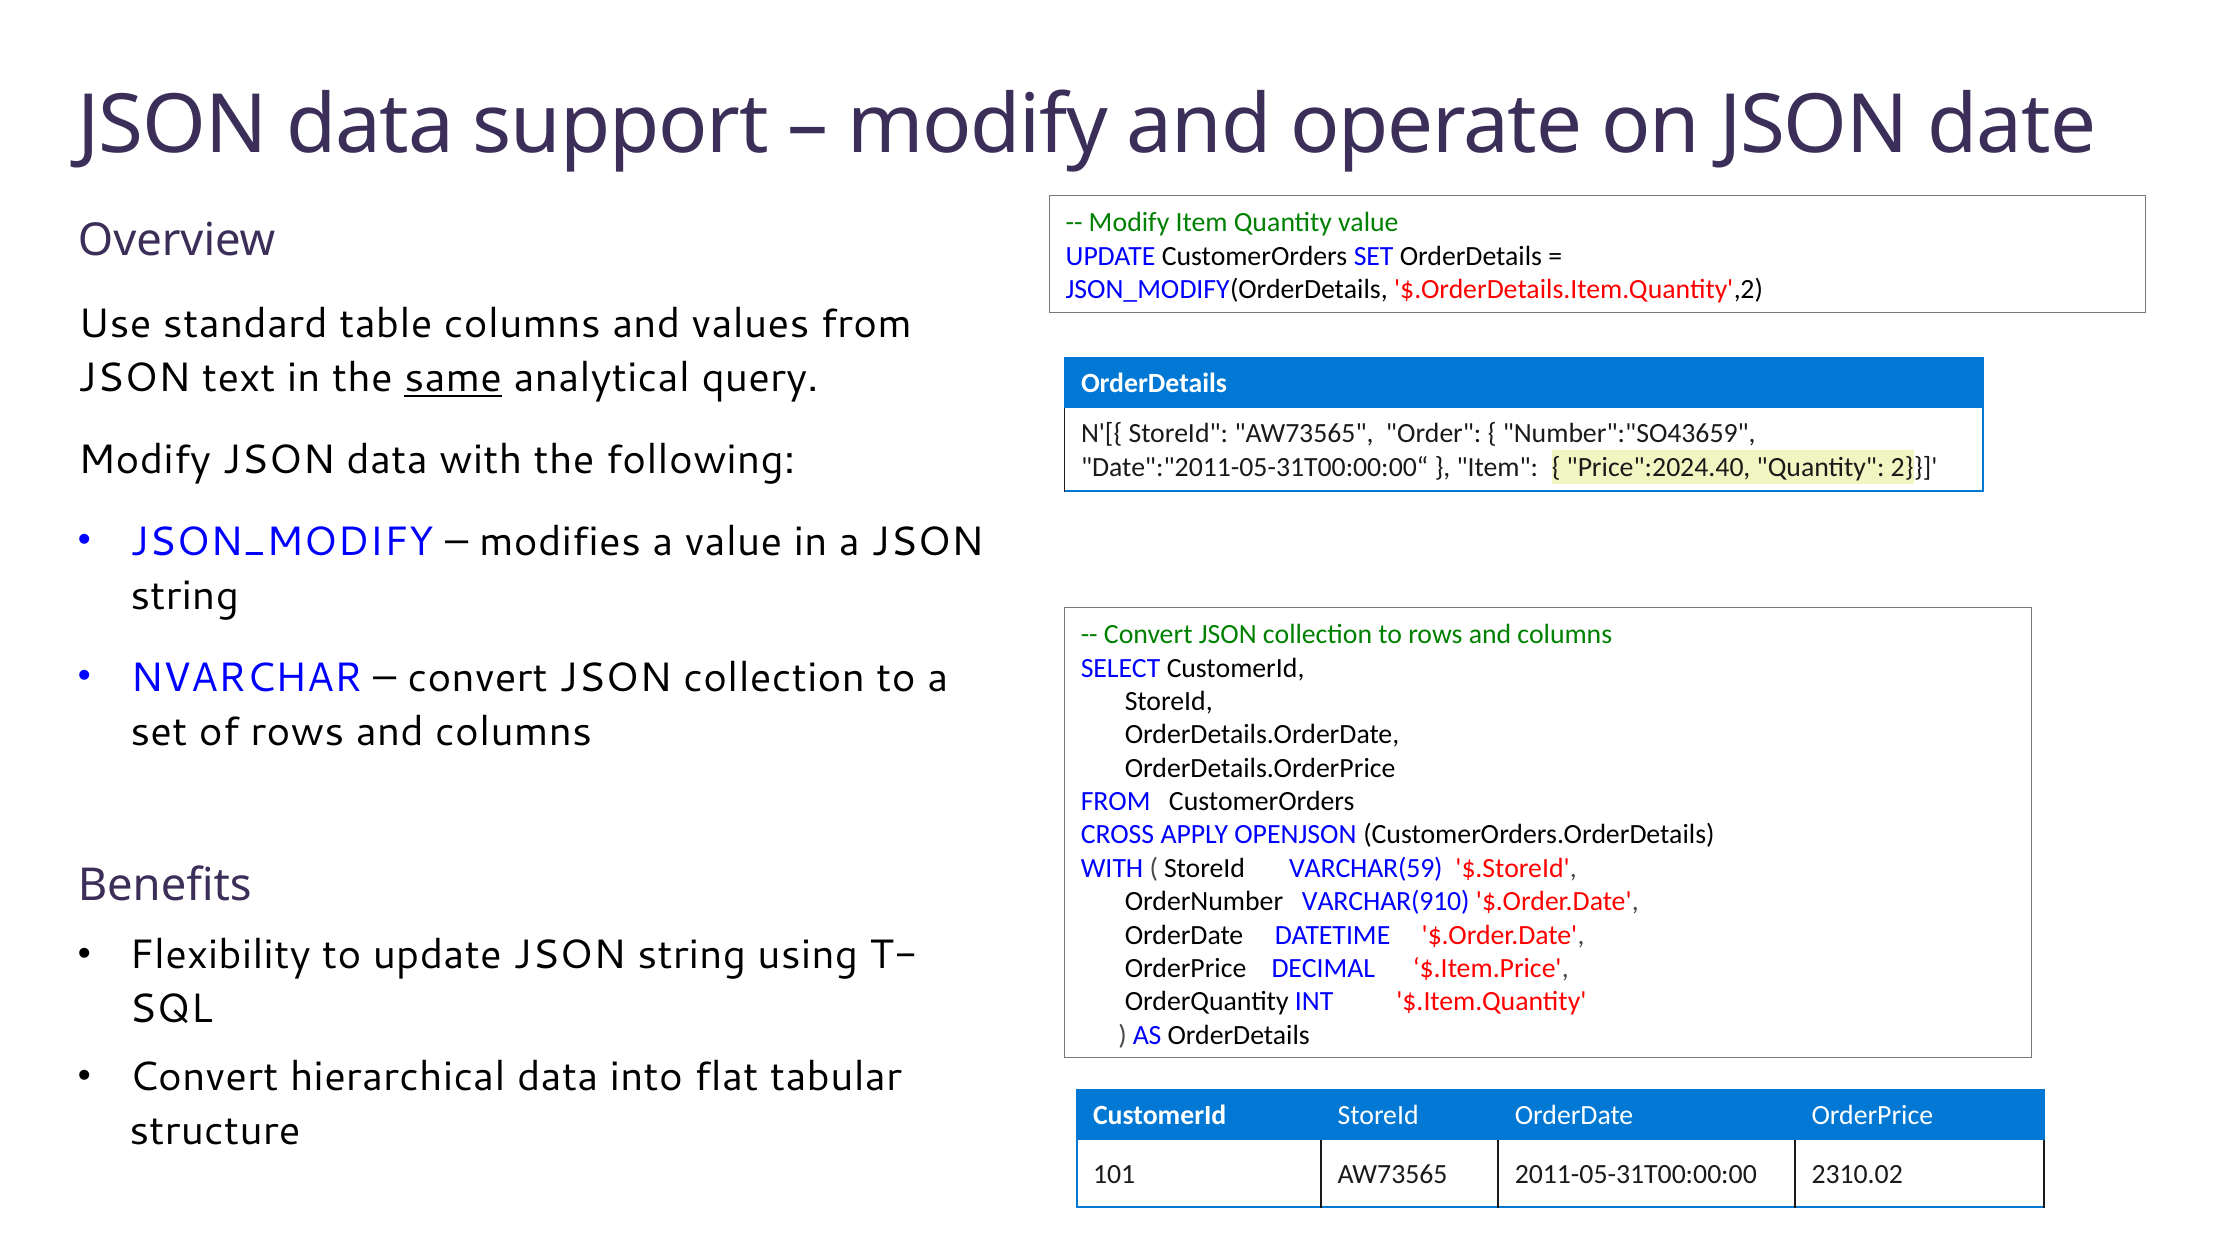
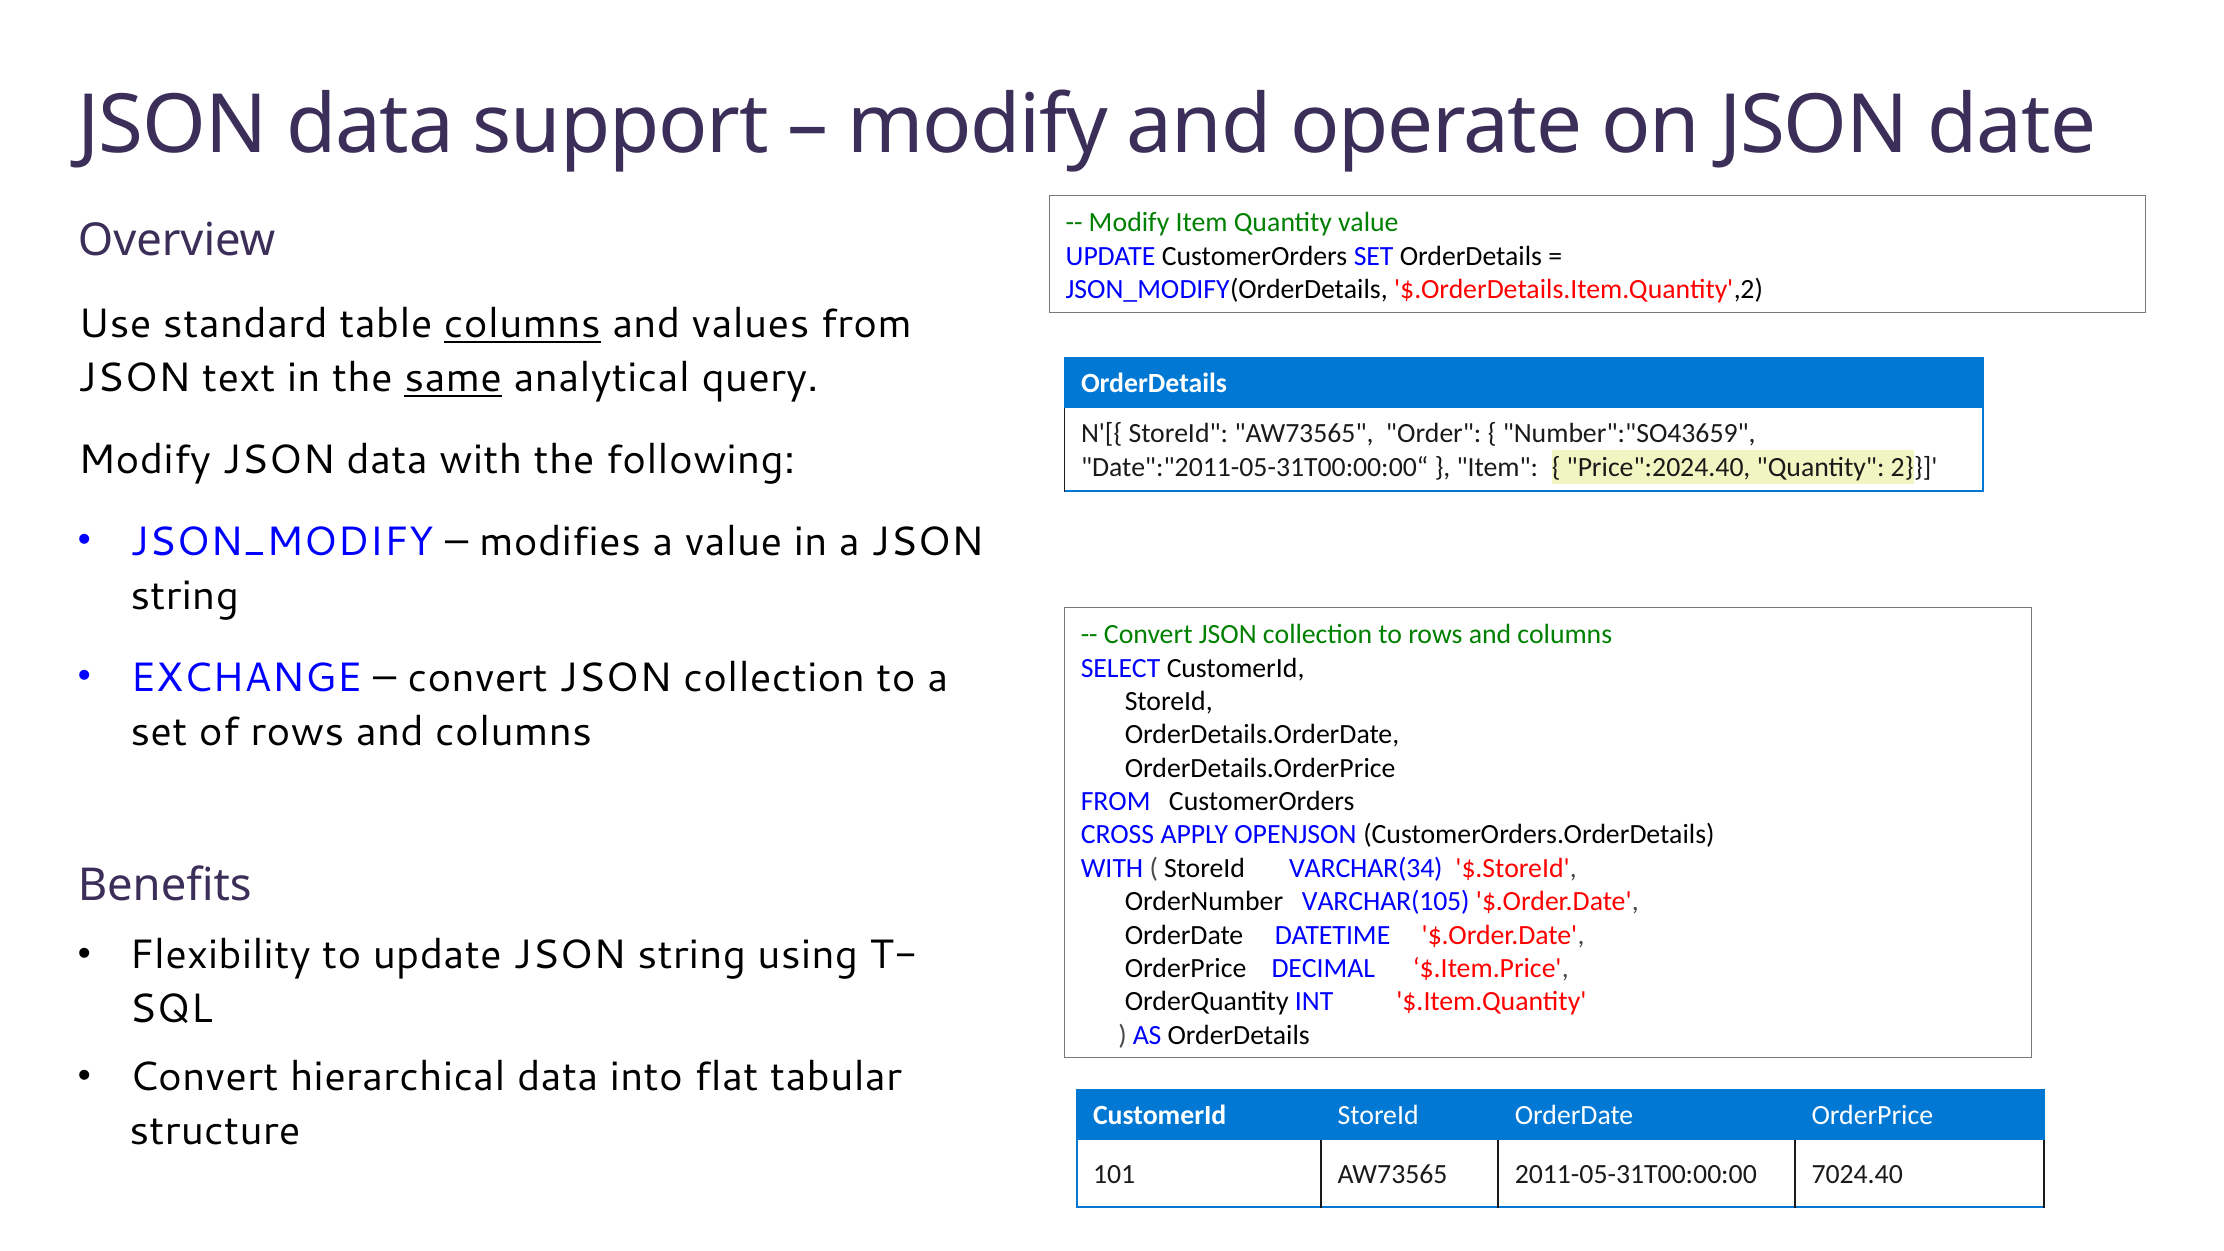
columns underline: none -> present (522, 324)
NVARCHAR: NVARCHAR -> EXCHANGE (246, 678)
VARCHAR(59: VARCHAR(59 -> VARCHAR(34 (1366, 868)
VARCHAR(910: VARCHAR(910 -> VARCHAR(105 (1386, 902)
2310.02: 2310.02 -> 7024.40 (1857, 1174)
